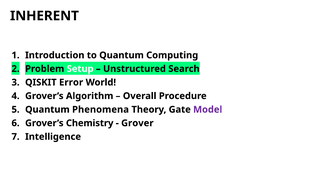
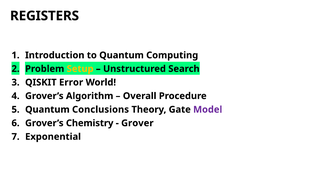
INHERENT: INHERENT -> REGISTERS (45, 16)
Setup colour: white -> yellow (80, 69)
Phenomena: Phenomena -> Conclusions (101, 110)
Intelligence: Intelligence -> Exponential (53, 137)
